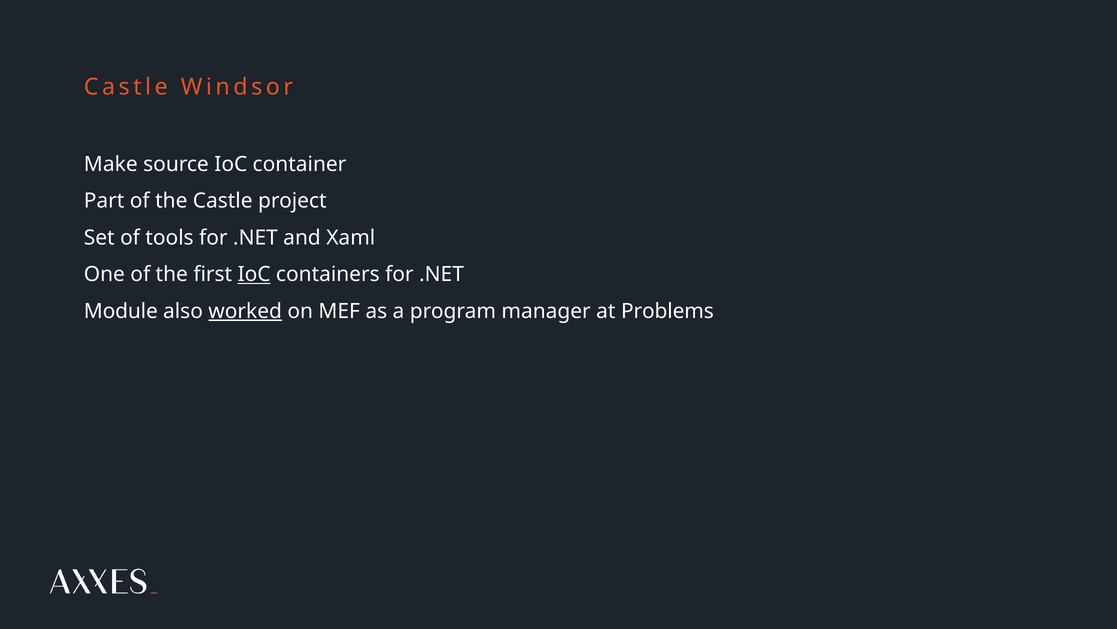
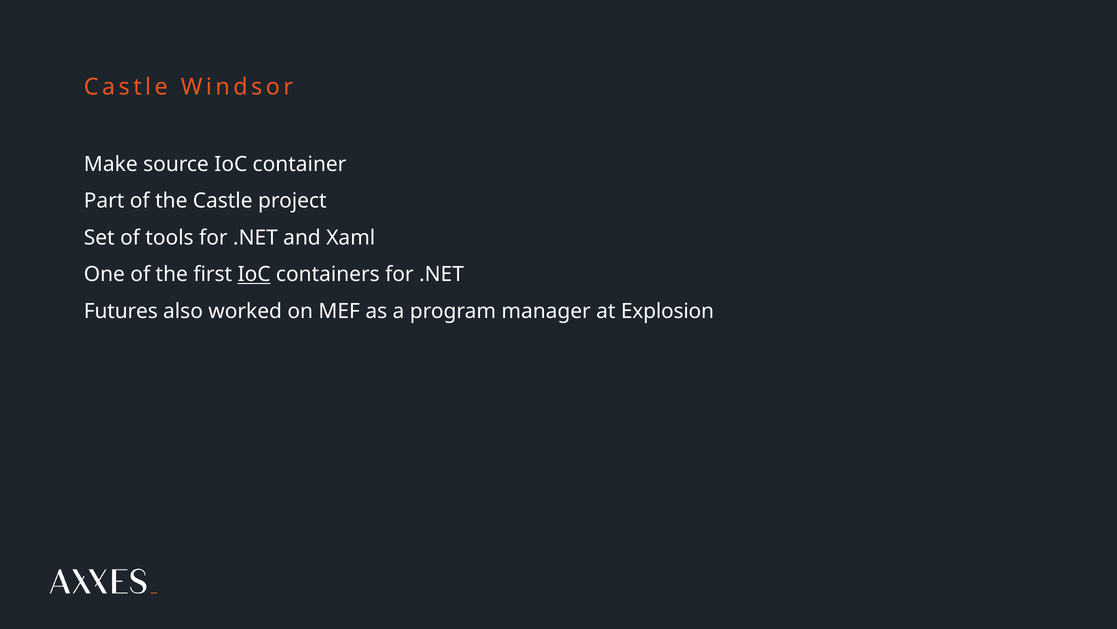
Module: Module -> Futures (121, 311)
worked underline: present -> none (245, 311)
Problems: Problems -> Explosion (667, 311)
